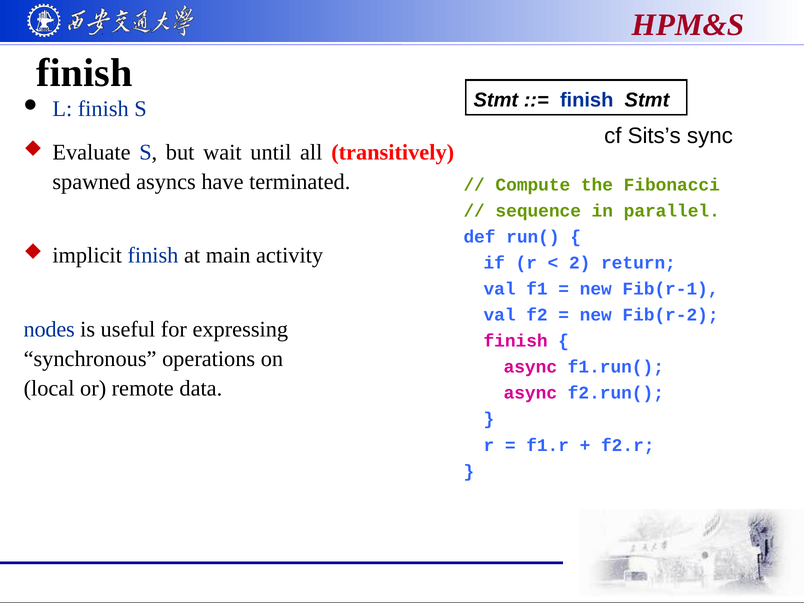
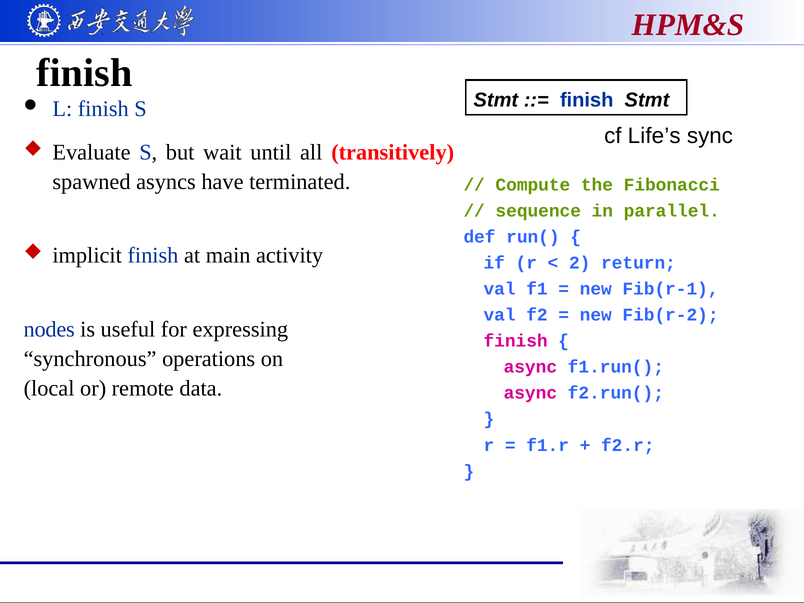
Sits’s: Sits’s -> Life’s (654, 136)
